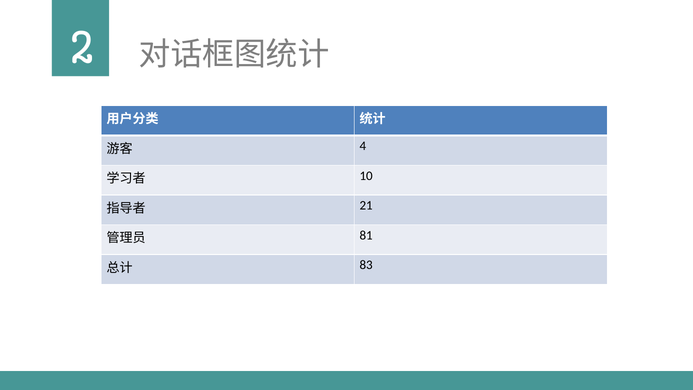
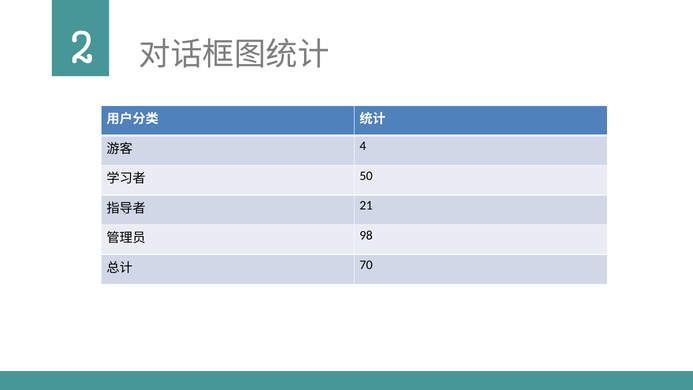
10: 10 -> 50 (366, 176)
81: 81 -> 98 (366, 235)
83: 83 -> 70 (366, 265)
